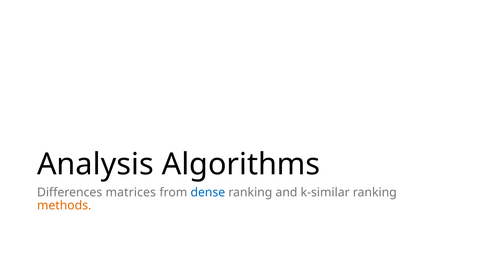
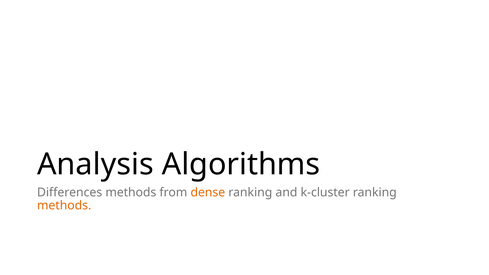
Differences matrices: matrices -> methods (131, 192)
dense colour: blue -> orange (208, 192)
k-similar: k-similar -> k-cluster (325, 192)
